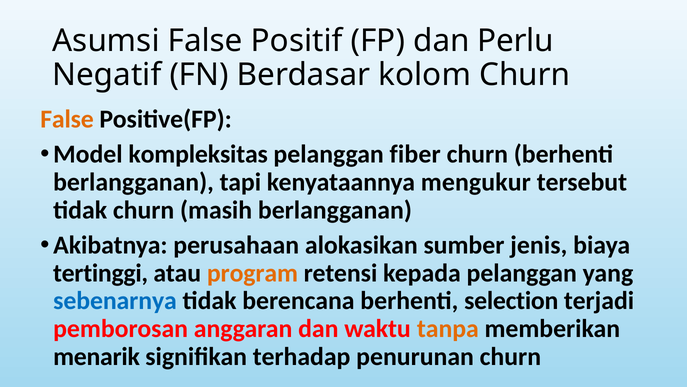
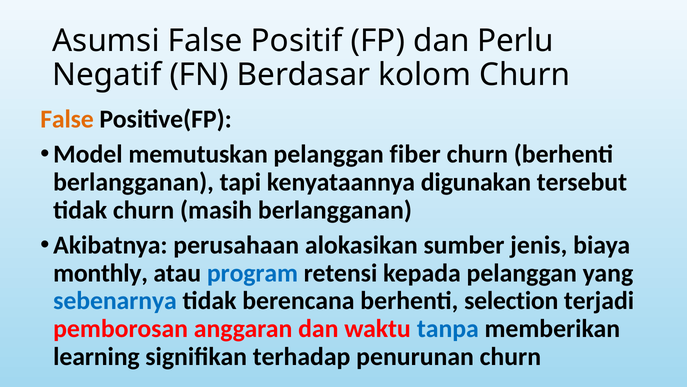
kompleksitas: kompleksitas -> memutuskan (198, 154)
mengukur: mengukur -> digunakan (476, 182)
tertinggi: tertinggi -> monthly (101, 273)
program colour: orange -> blue (252, 273)
tanpa colour: orange -> blue (448, 328)
menarik: menarik -> learning (96, 356)
